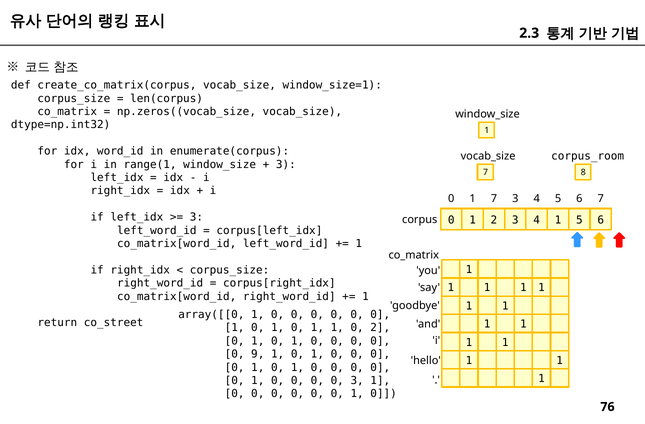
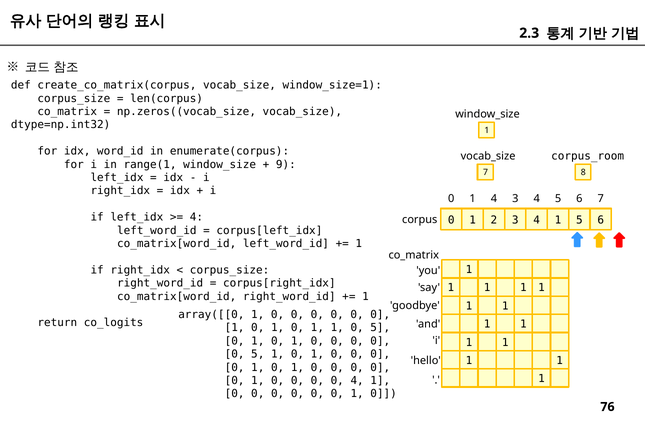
3: 3 -> 9 (286, 164)
1 7: 7 -> 4 (494, 198)
3: 3 -> 4 (196, 217)
co_street: co_street -> co_logits (114, 323)
1 0 2: 2 -> 5 (380, 328)
9: 9 -> 5 (258, 354)
0 3: 3 -> 4 (357, 380)
